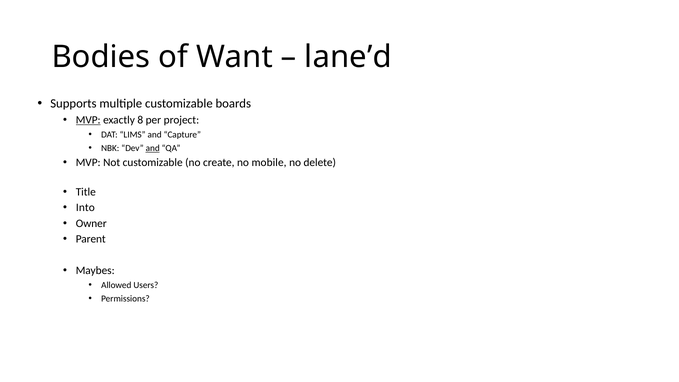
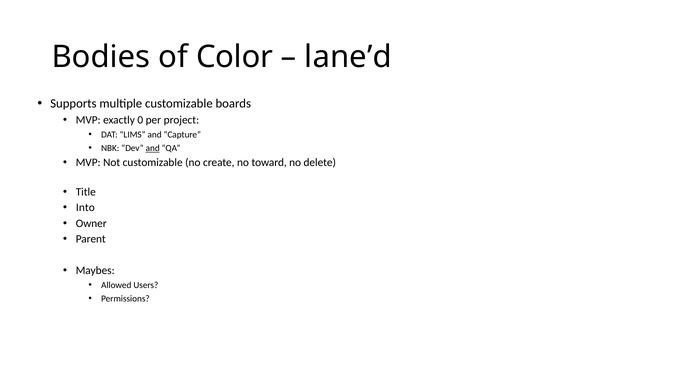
Want: Want -> Color (235, 57)
MVP underline: present -> none (88, 120)
8: 8 -> 0 (140, 120)
mobile: mobile -> toward (269, 163)
